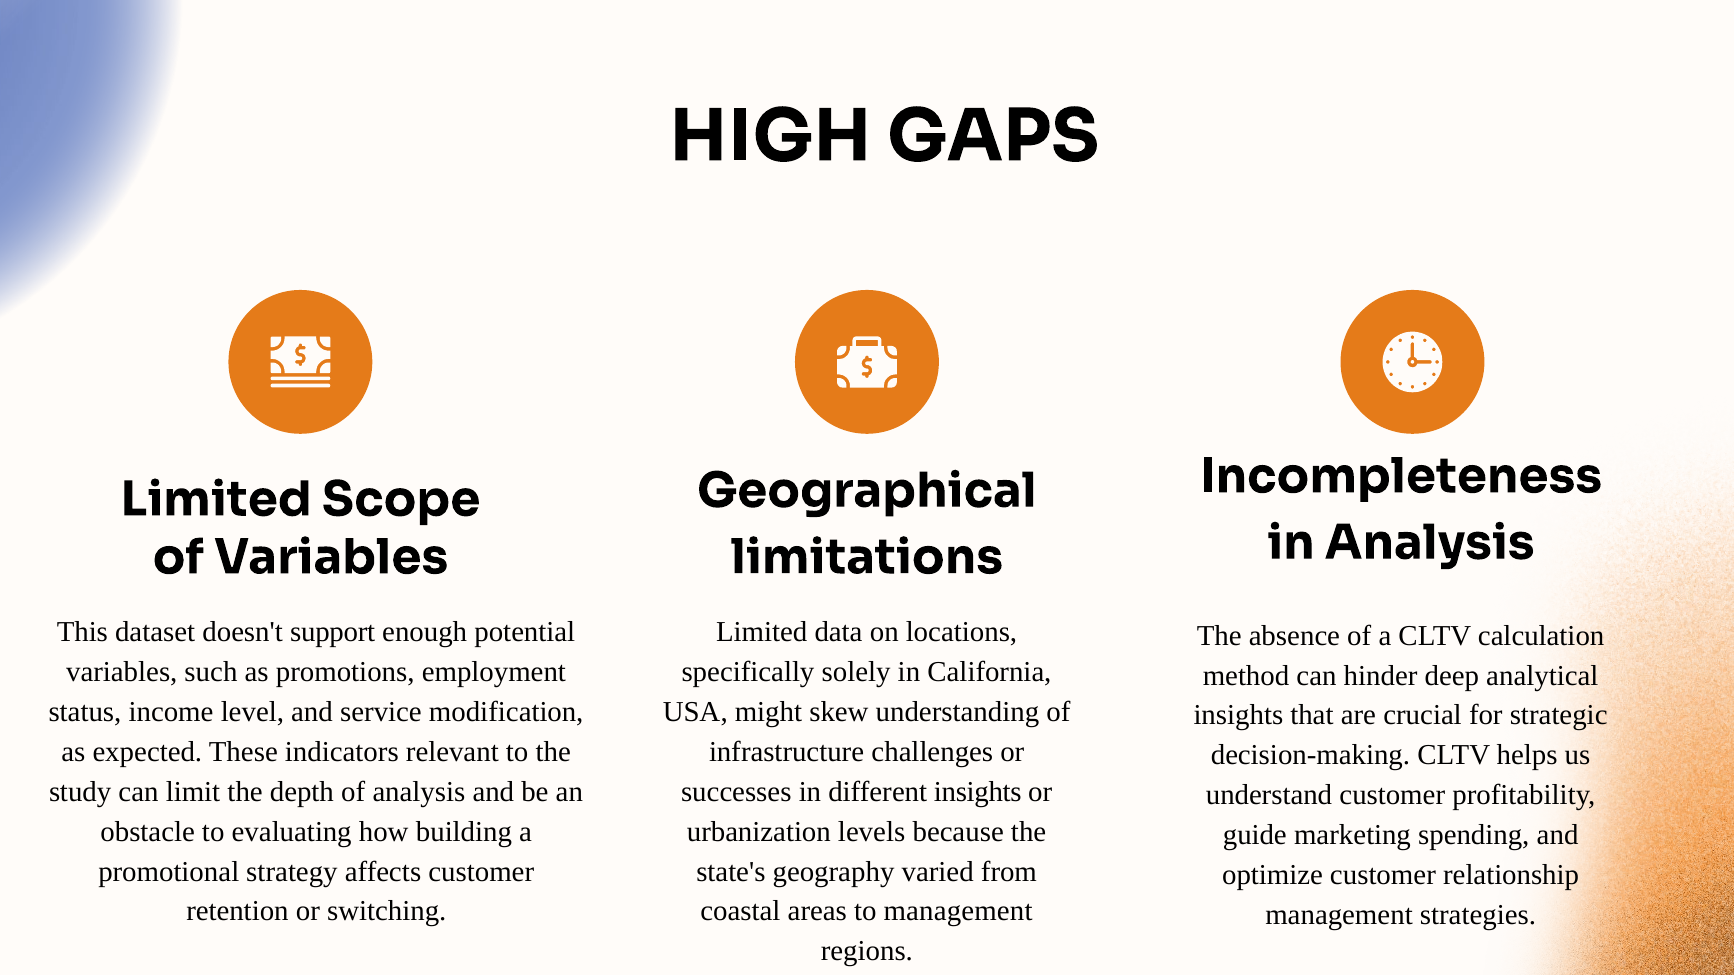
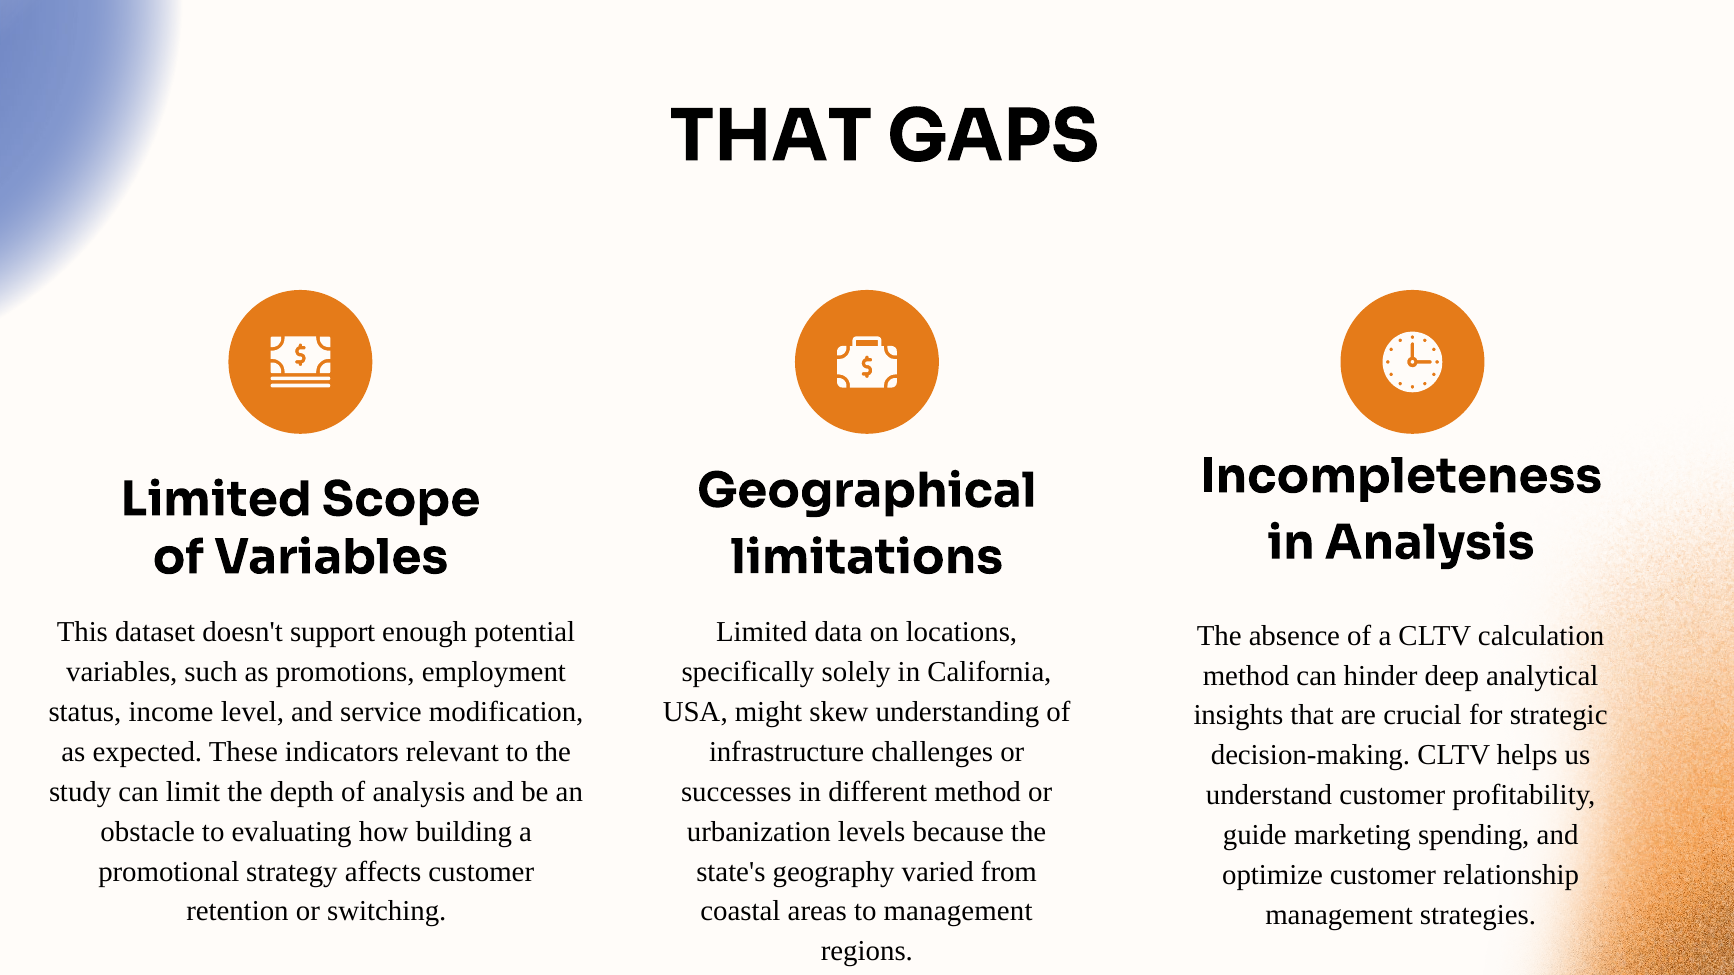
HIGH: HIGH -> THAT (771, 137)
different insights: insights -> method (978, 792)
